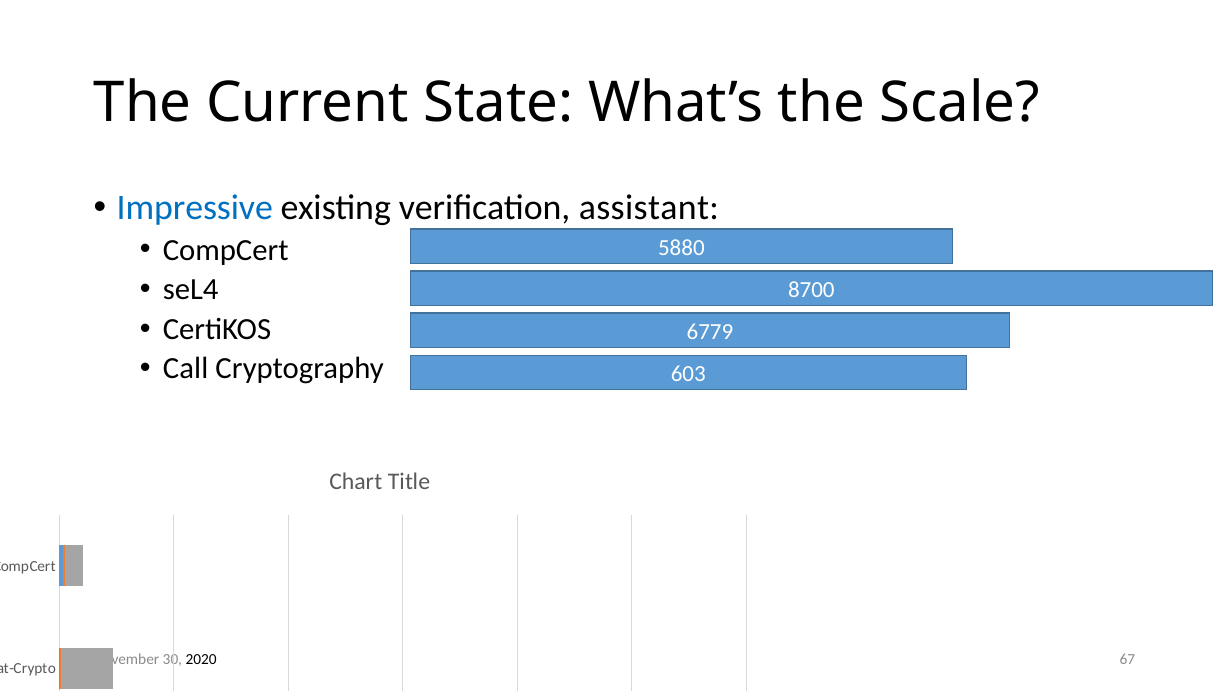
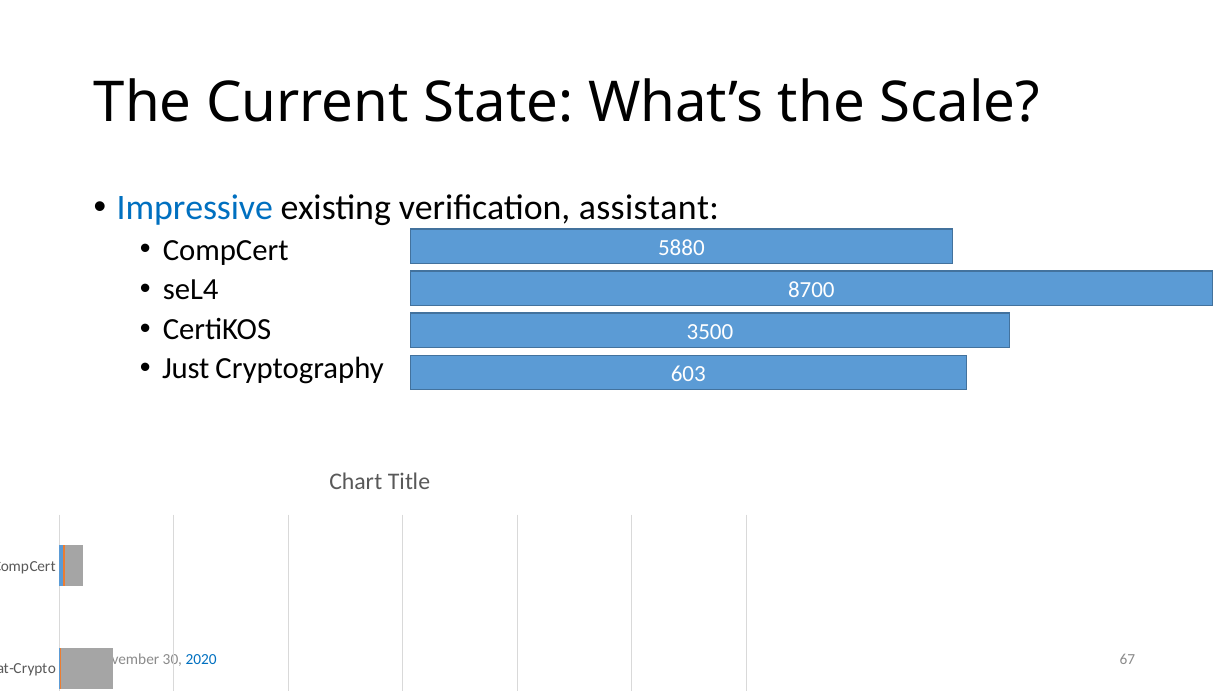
6779: 6779 -> 3500 (710, 332)
Call: Call -> Just (186, 369)
2020 colour: black -> blue (201, 660)
